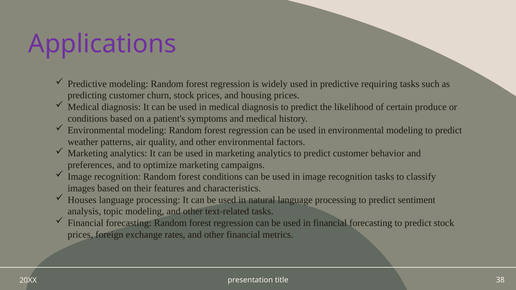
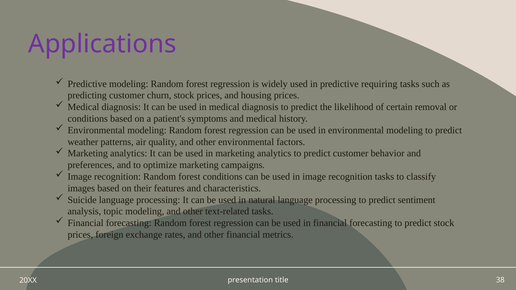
produce: produce -> removal (431, 107)
Houses: Houses -> Suicide (82, 200)
